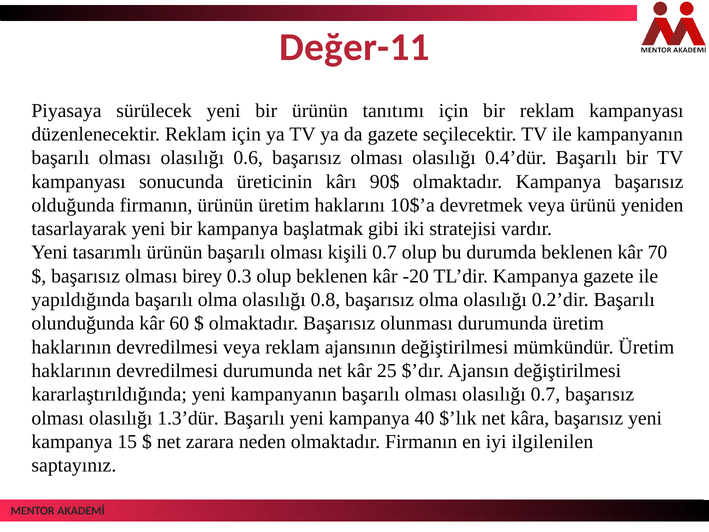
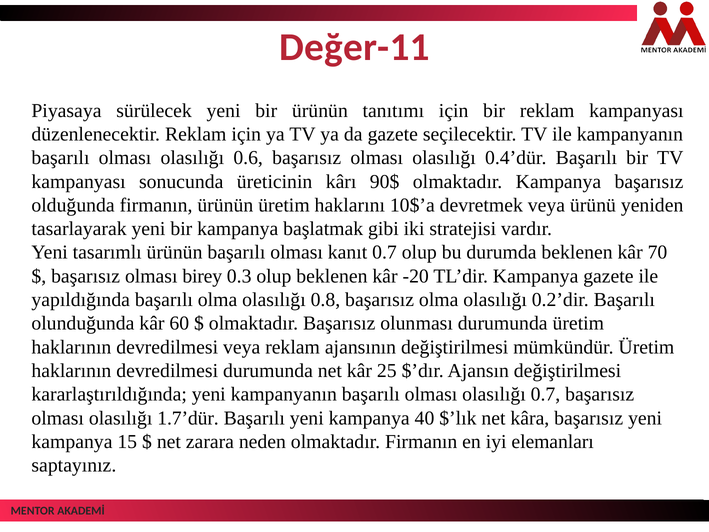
kişili: kişili -> kanıt (348, 252)
1.3’dür: 1.3’dür -> 1.7’dür (188, 418)
ilgilenilen: ilgilenilen -> elemanları (553, 442)
